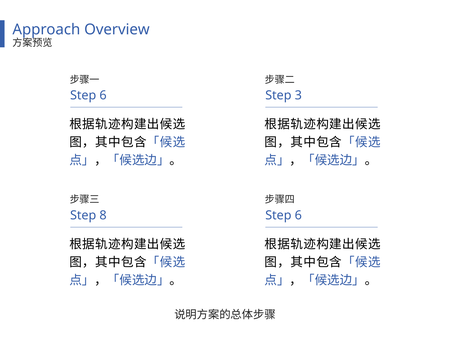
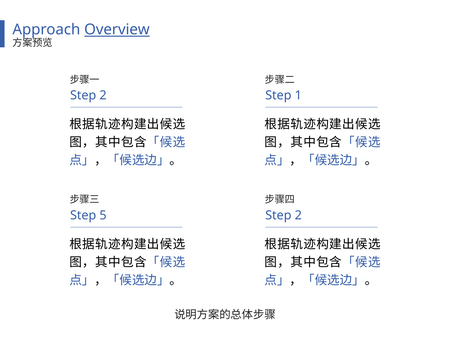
Overview underline: none -> present (117, 30)
6: 6 -> 2 (103, 95)
3: 3 -> 1 (298, 95)
8: 8 -> 5 (103, 215)
6: 6 -> 2 (298, 215)
